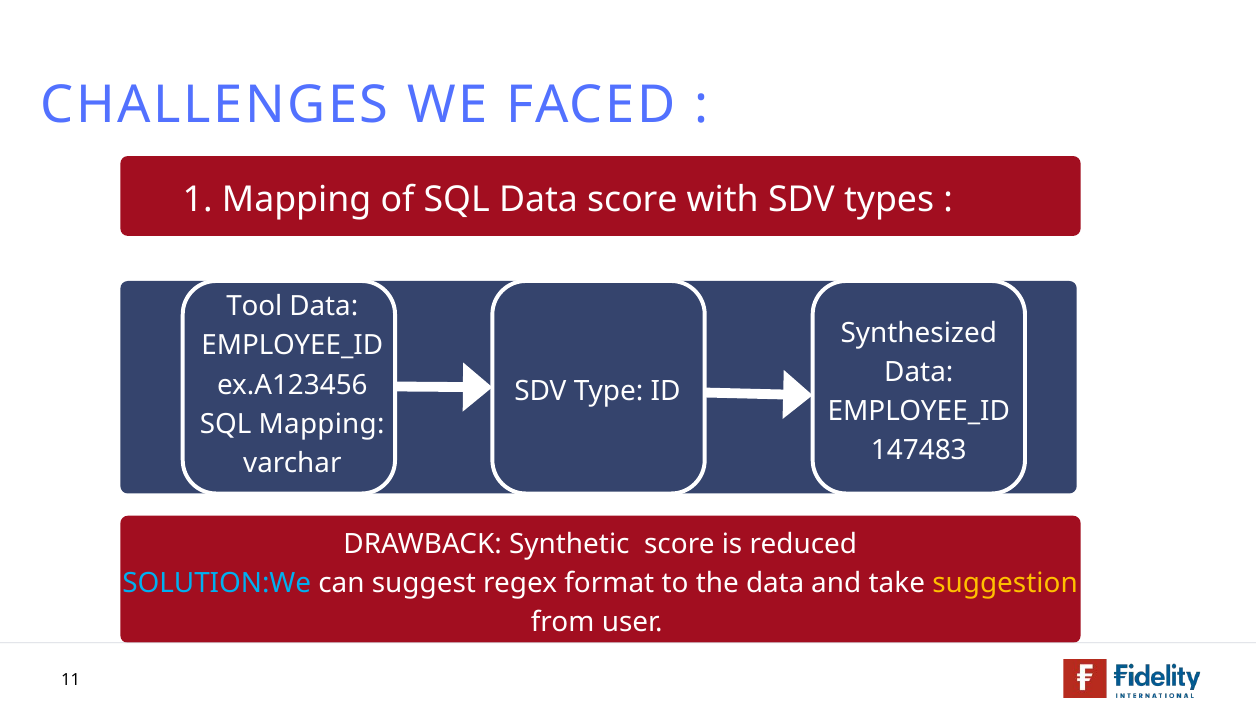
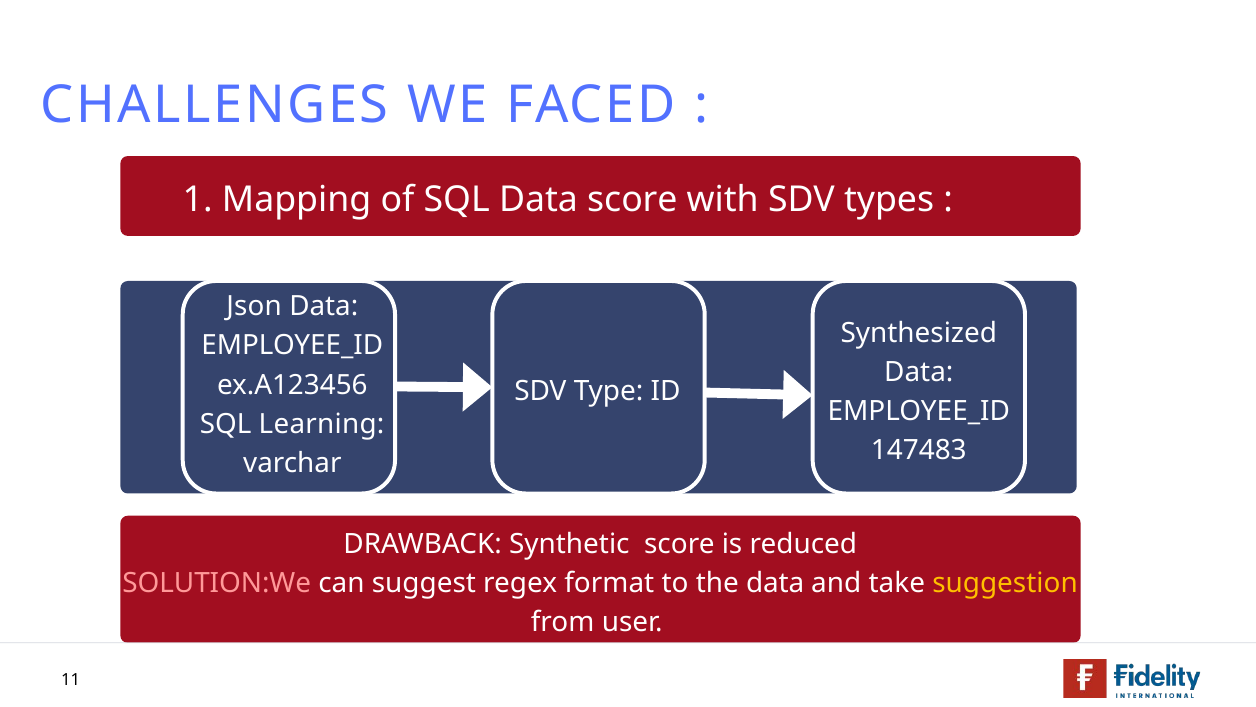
Tool: Tool -> Json (254, 307)
SQL Mapping: Mapping -> Learning (322, 424)
SOLUTION:We colour: light blue -> pink (217, 583)
